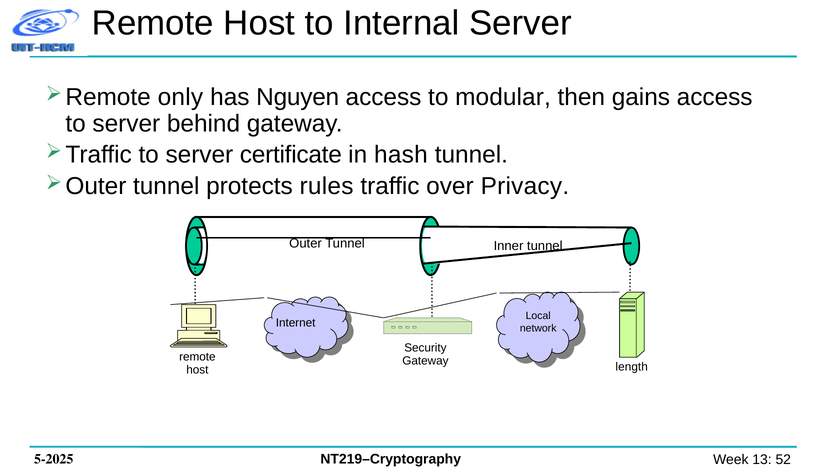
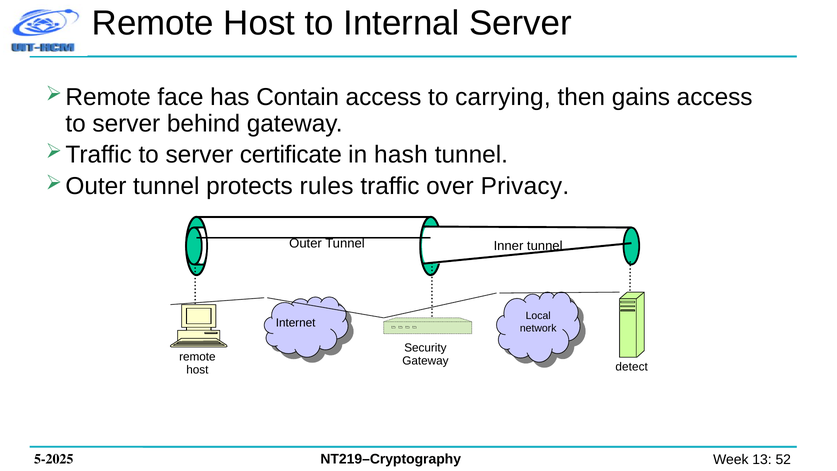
only: only -> face (181, 97)
Nguyen: Nguyen -> Contain (298, 97)
modular: modular -> carrying (503, 97)
length: length -> detect (632, 367)
